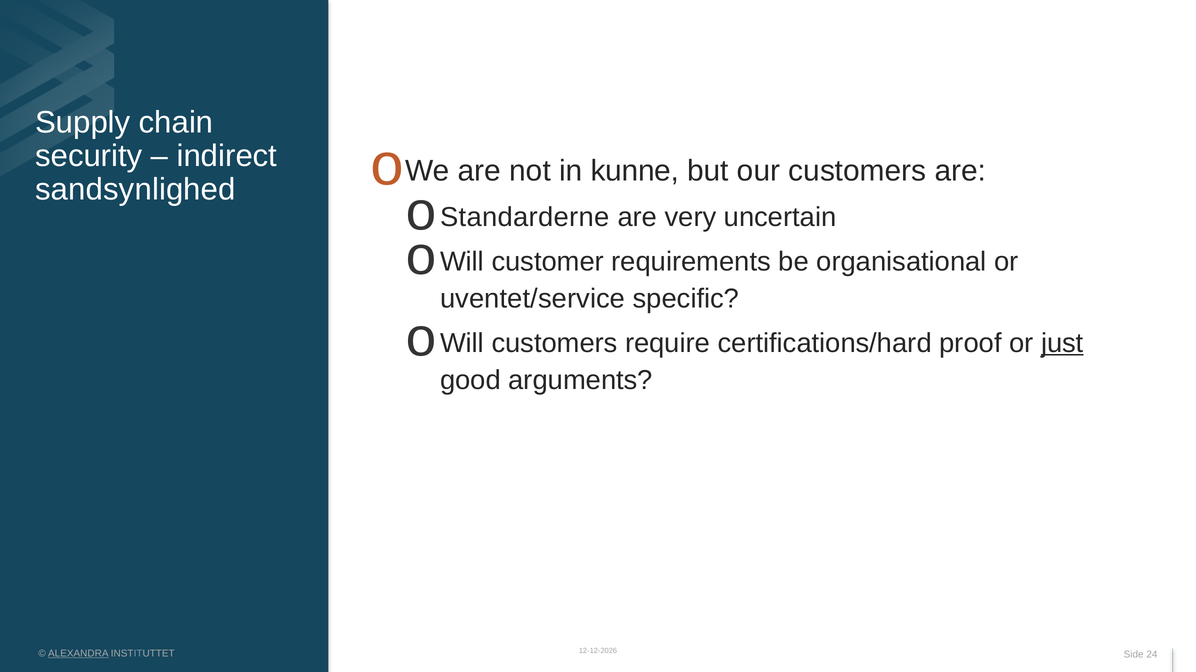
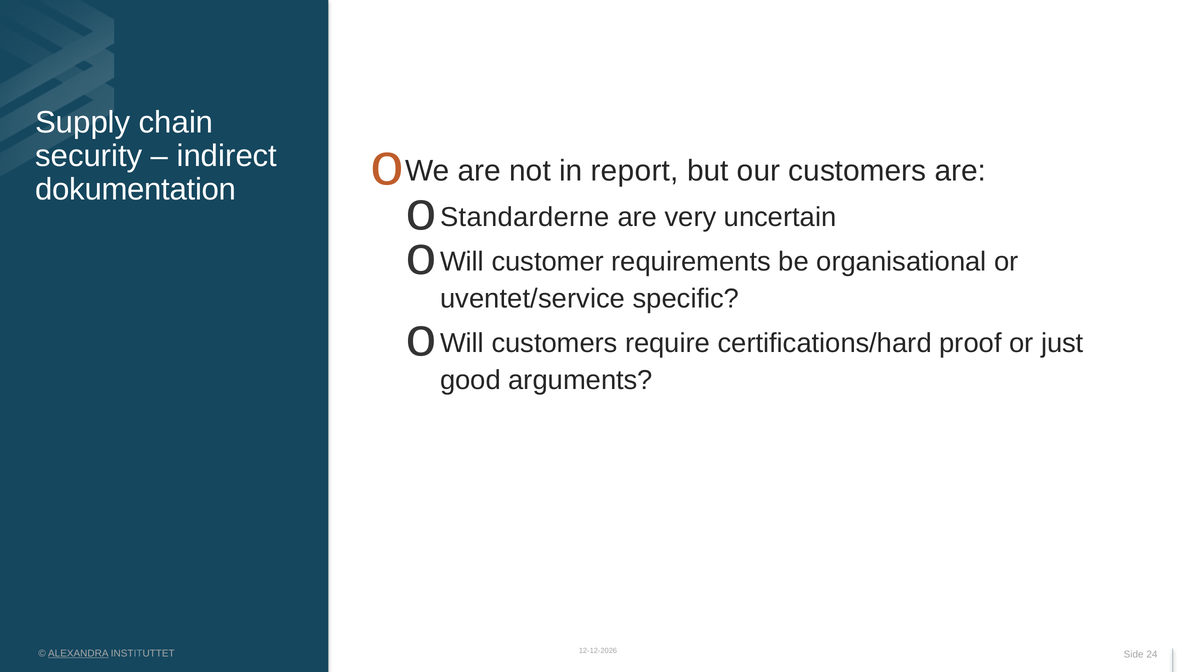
kunne: kunne -> report (635, 171)
sandsynlighed: sandsynlighed -> dokumentation (136, 190)
just underline: present -> none (1062, 343)
